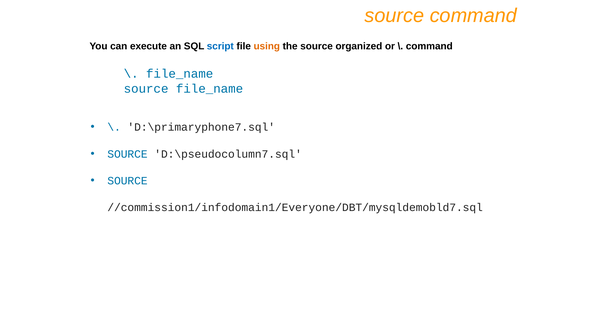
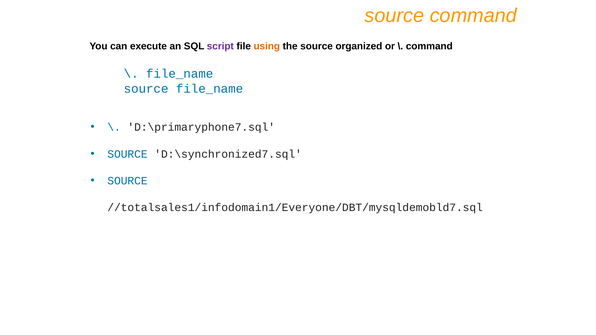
script colour: blue -> purple (220, 46)
D:\pseudocolumn7.sql: D:\pseudocolumn7.sql -> D:\synchronized7.sql (228, 154)
//commission1/infodomain1/Everyone/DBT/mysqldemobld7.sql: //commission1/infodomain1/Everyone/DBT/mysqldemobld7.sql -> //totalsales1/infodomain1/Everyone/DBT/mysqldemobld7.sql (295, 208)
